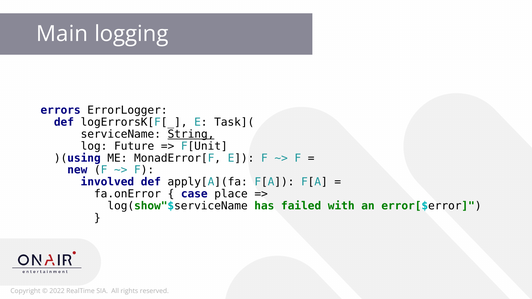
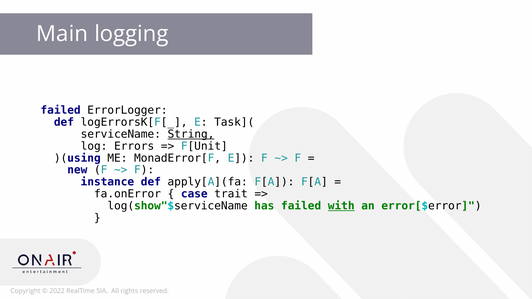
errors: errors -> failed (61, 110)
Future: Future -> Errors (134, 146)
involved: involved -> instance (107, 182)
place: place -> trait (231, 194)
with underline: none -> present (341, 206)
